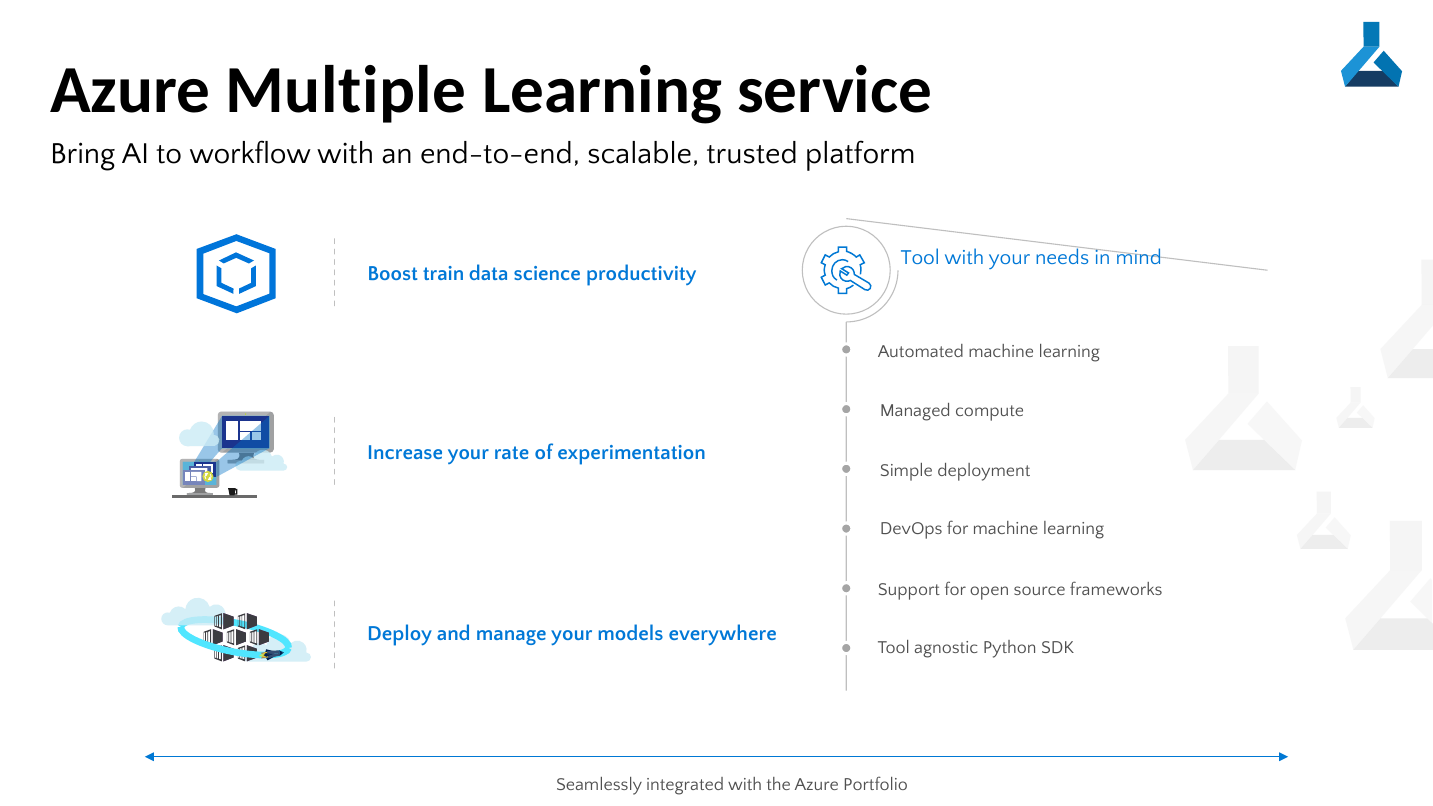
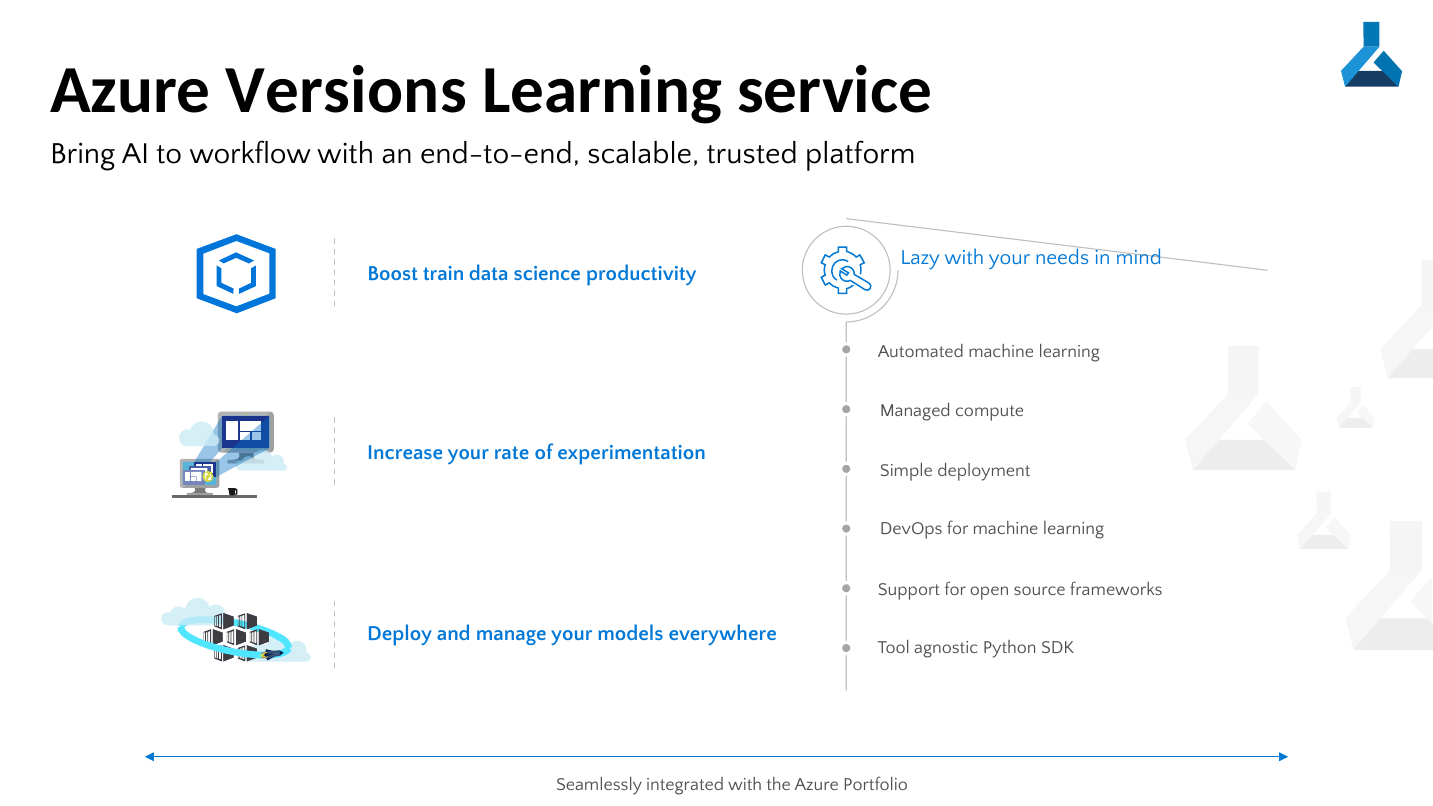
Multiple: Multiple -> Versions (346, 90)
Tool: Tool -> Lazy (920, 257)
